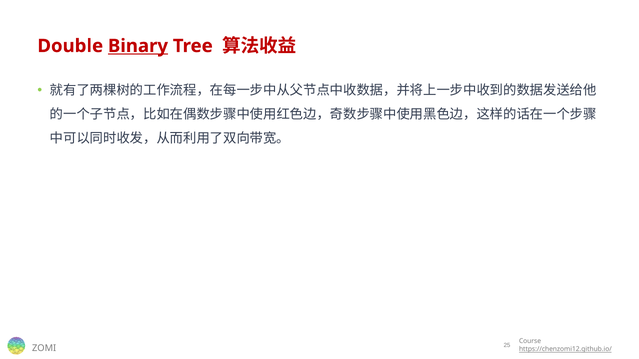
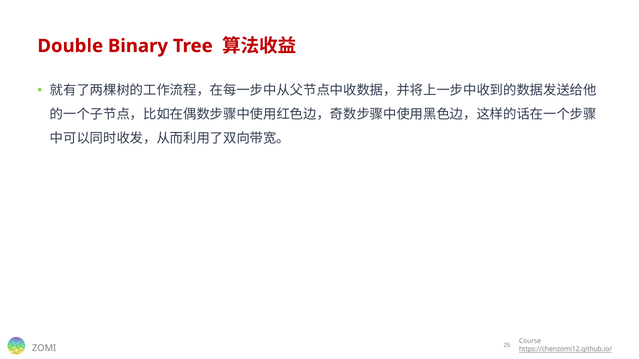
Binary underline: present -> none (138, 46)
